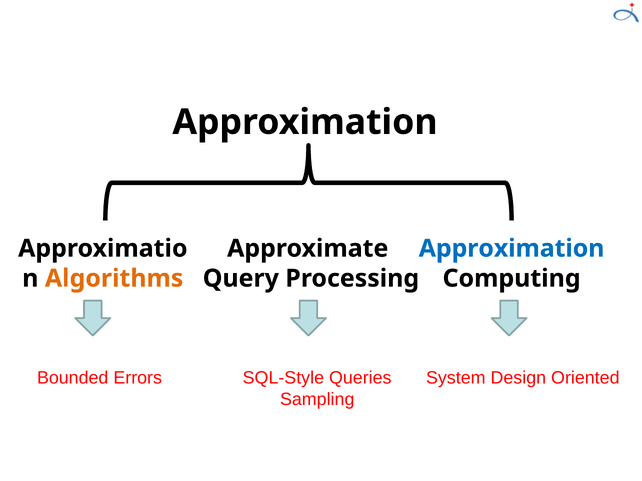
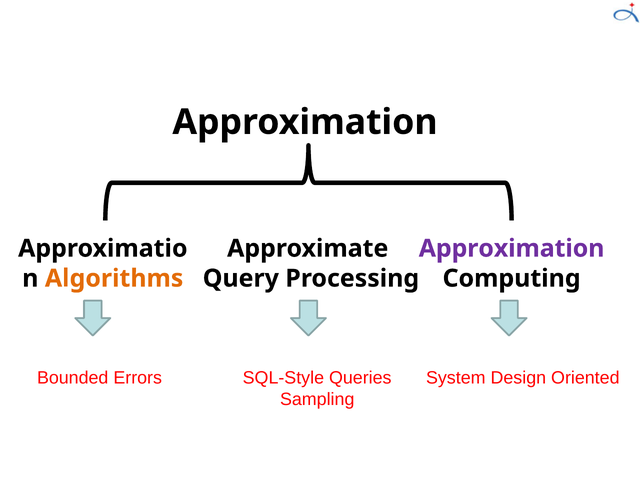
Approximation colour: blue -> purple (512, 249)
